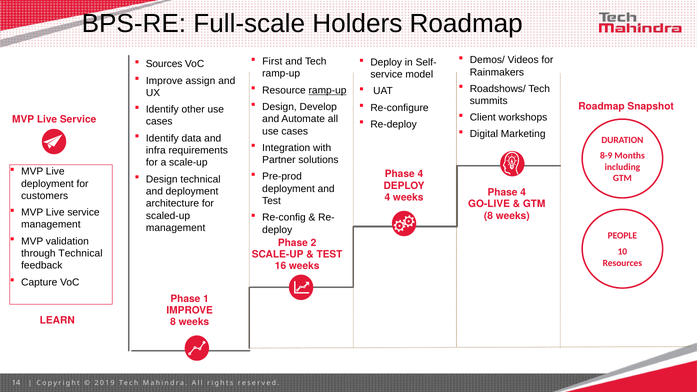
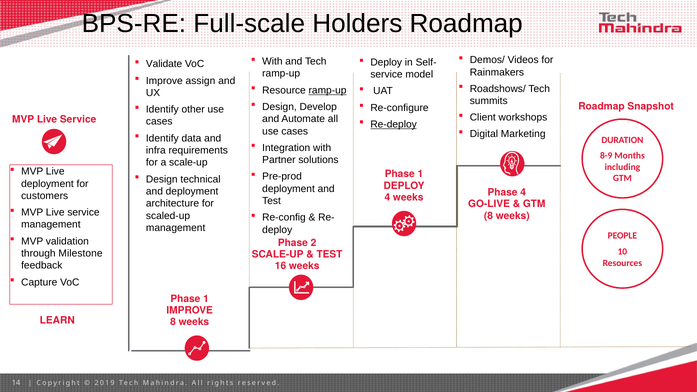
First: First -> With (272, 61)
Sources: Sources -> Validate (164, 64)
Re-deploy underline: none -> present (394, 124)
4: 4 -> 1 (420, 174)
through Technical: Technical -> Milestone (81, 253)
